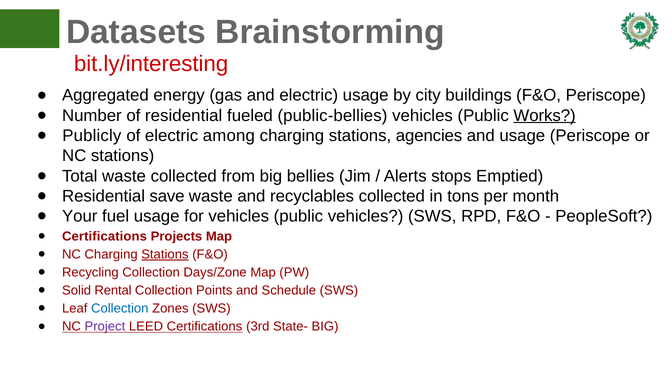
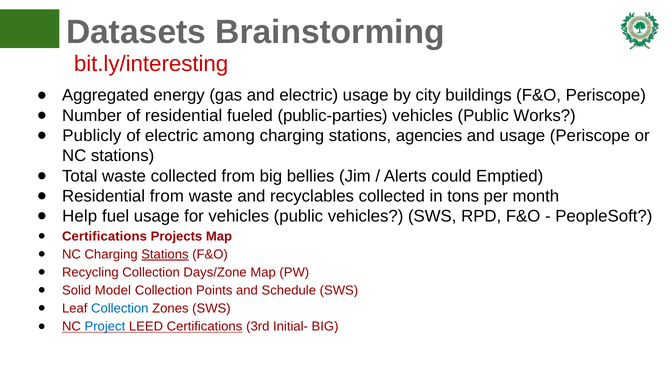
public-bellies: public-bellies -> public-parties (333, 116)
Works underline: present -> none (545, 116)
stops: stops -> could (451, 176)
Residential save: save -> from (167, 196)
Your: Your -> Help (80, 216)
Rental: Rental -> Model (113, 290)
Project colour: purple -> blue (105, 326)
State-: State- -> Initial- (291, 326)
